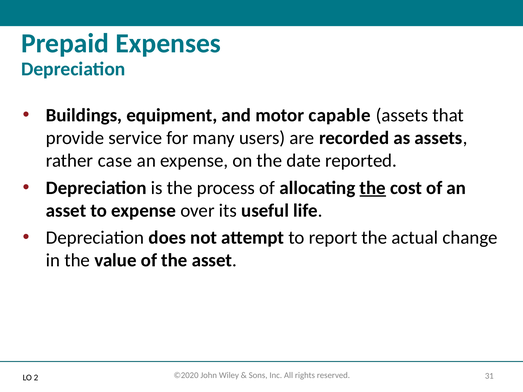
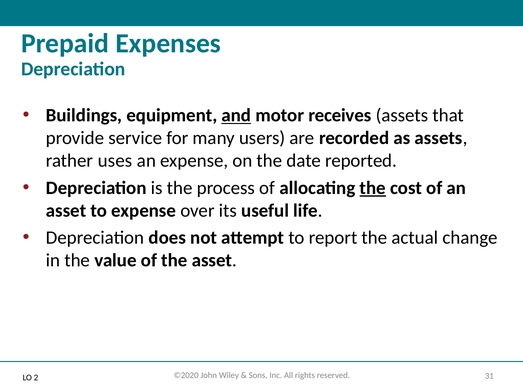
and underline: none -> present (236, 116)
capable: capable -> receives (340, 116)
case: case -> uses (115, 161)
